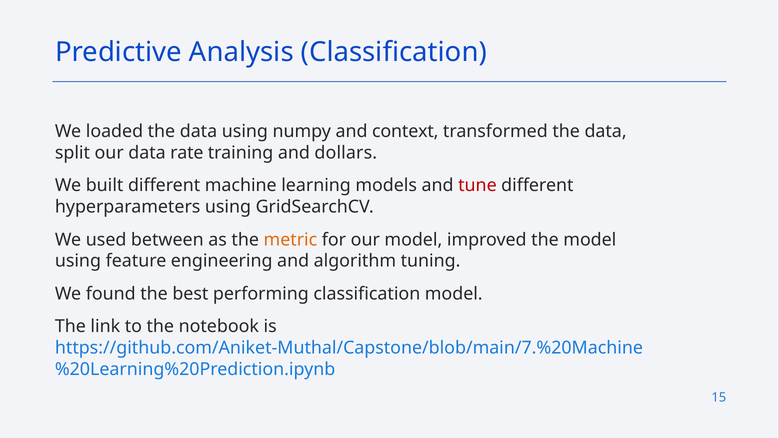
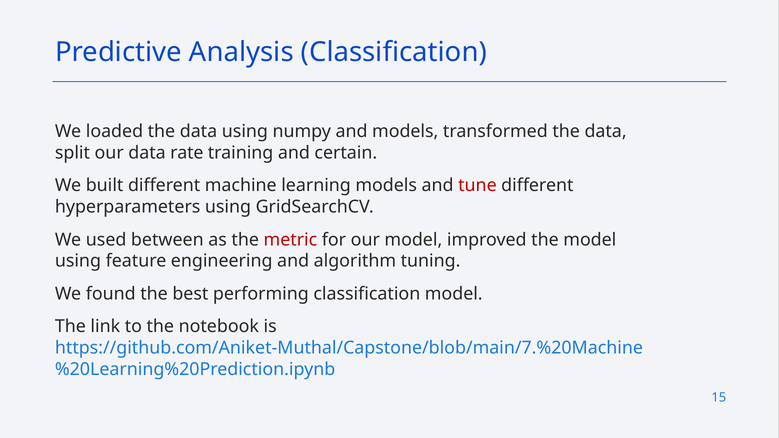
and context: context -> models (405, 131)
dollars: dollars -> certain (346, 153)
metric colour: orange -> red (290, 240)
